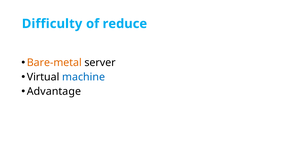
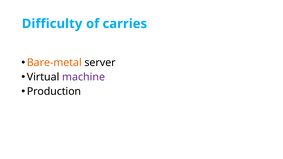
reduce: reduce -> carries (125, 24)
machine colour: blue -> purple (84, 77)
Advantage: Advantage -> Production (54, 91)
